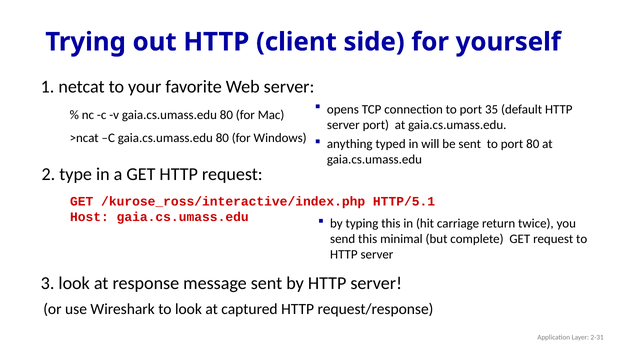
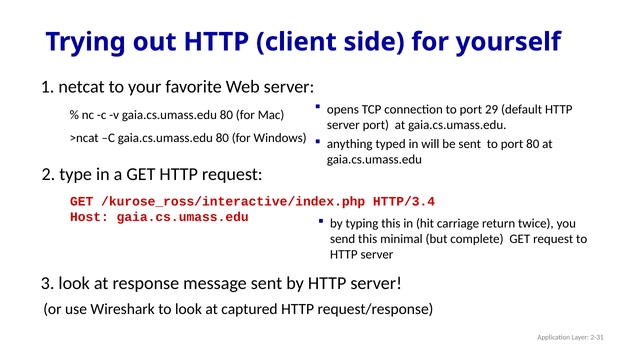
35: 35 -> 29 (492, 109)
HTTP/5.1: HTTP/5.1 -> HTTP/3.4 (404, 202)
